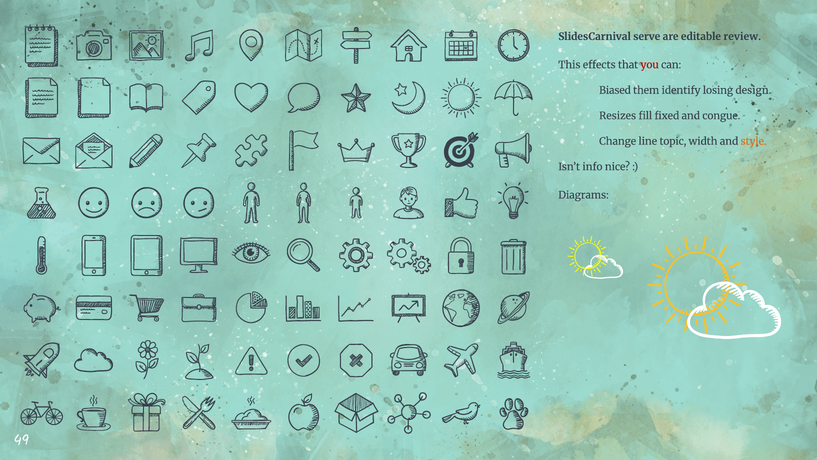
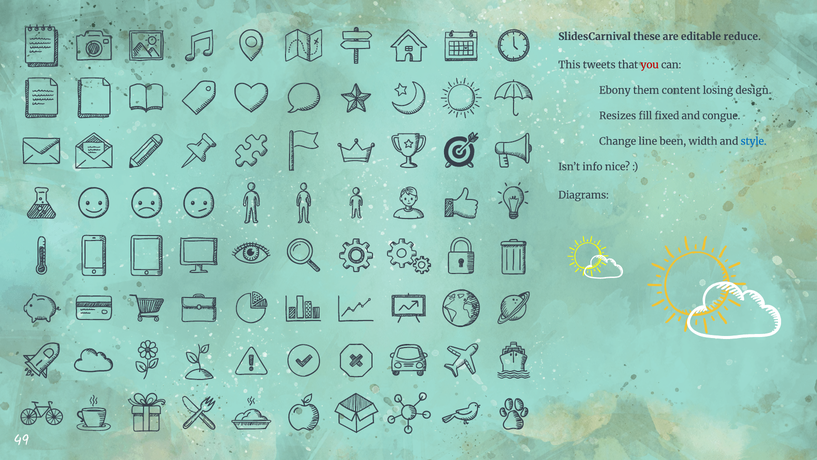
serve: serve -> these (647, 37)
review: review -> reduce (742, 37)
effects: effects -> tweets (599, 65)
Biased: Biased -> Ebony (615, 90)
identify: identify -> content (681, 90)
topic: topic -> been (673, 141)
style colour: orange -> blue (754, 141)
